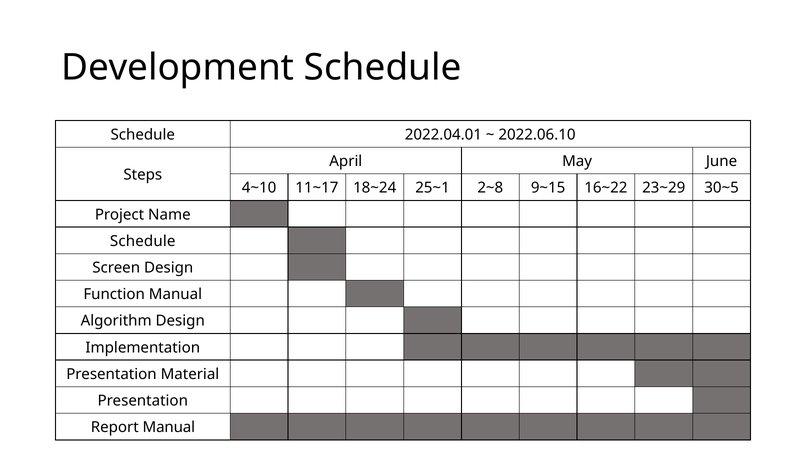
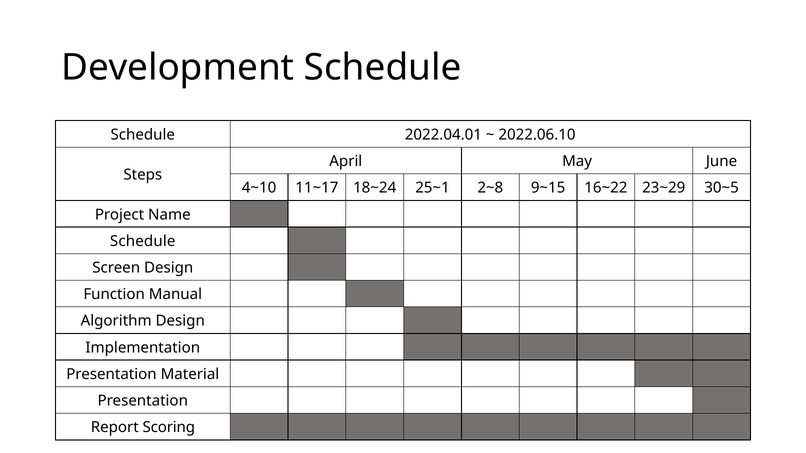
Report Manual: Manual -> Scoring (169, 428)
